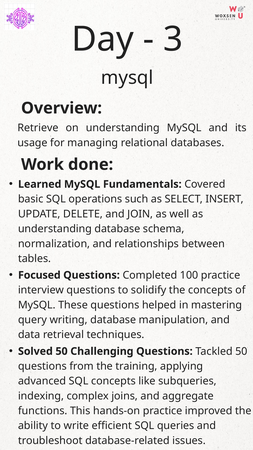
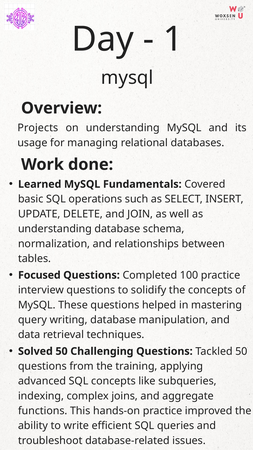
3: 3 -> 1 (173, 39)
Retrieve: Retrieve -> Projects (38, 128)
